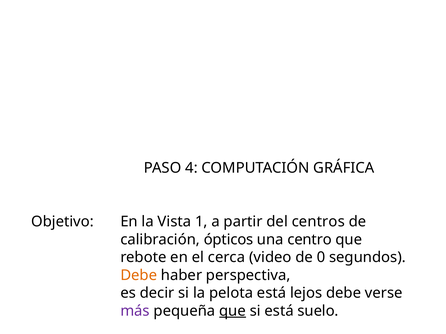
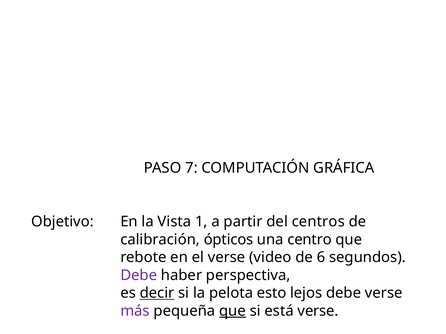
4: 4 -> 7 (191, 168)
el cerca: cerca -> verse (227, 258)
0: 0 -> 6 (321, 258)
Debe colour: orange -> purple (139, 276)
decir underline: none -> present (157, 293)
pelota está: está -> esto (272, 293)
está suelo: suelo -> verse (318, 311)
